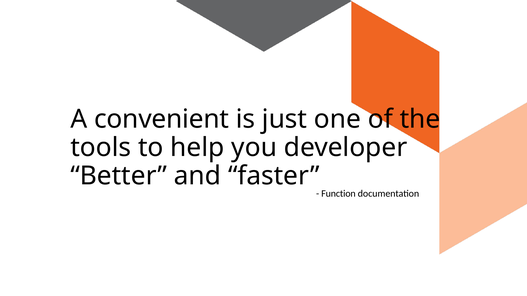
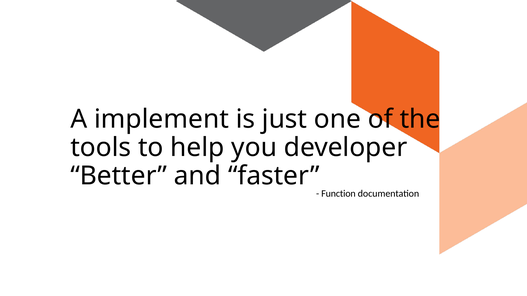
convenient: convenient -> implement (161, 119)
